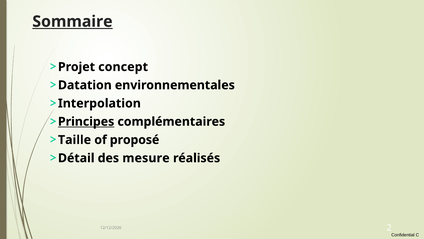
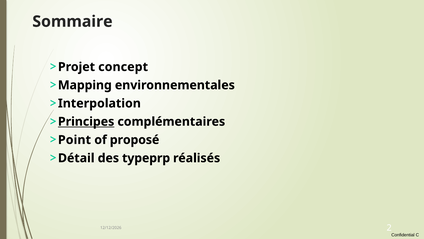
Sommaire underline: present -> none (72, 22)
Datation: Datation -> Mapping (85, 85)
Taille: Taille -> Point (74, 140)
mesure: mesure -> typeprp (146, 158)
